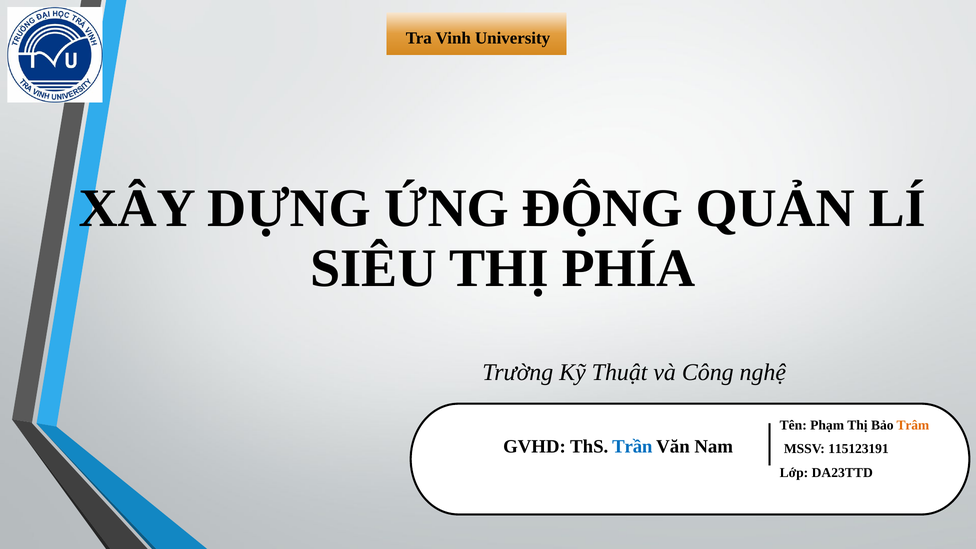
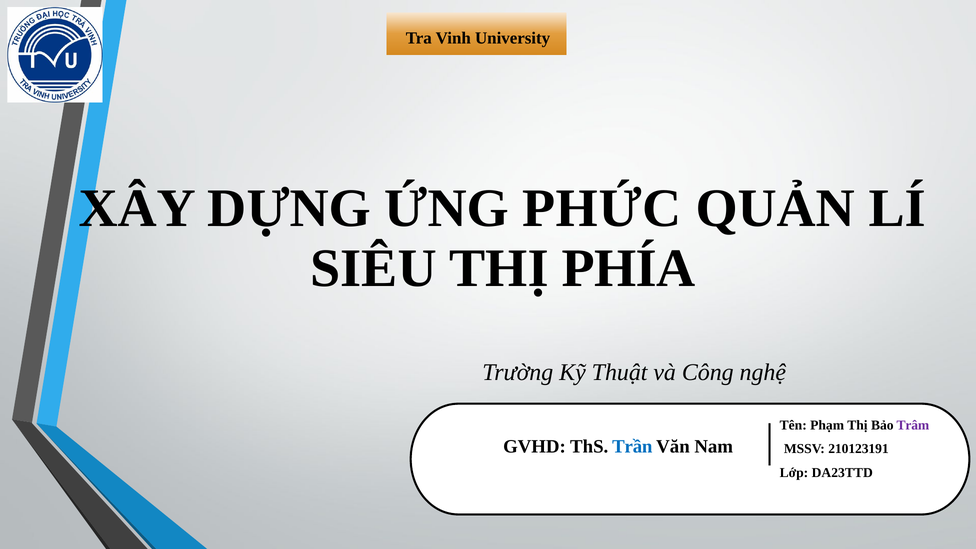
ĐỘNG: ĐỘNG -> PHỨC (602, 208)
Trâm colour: orange -> purple (913, 426)
115123191: 115123191 -> 210123191 (858, 449)
